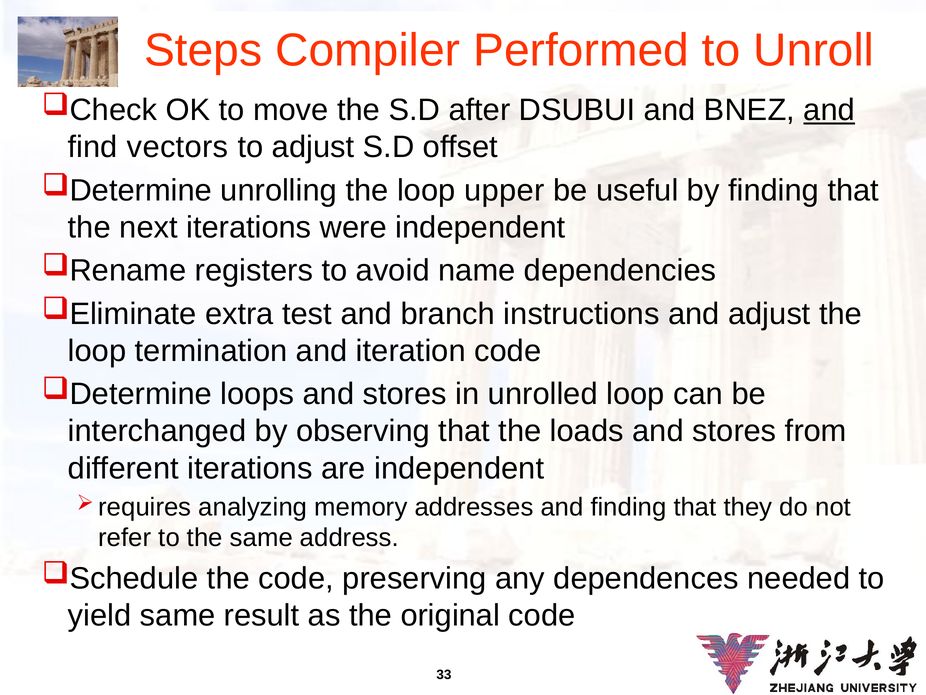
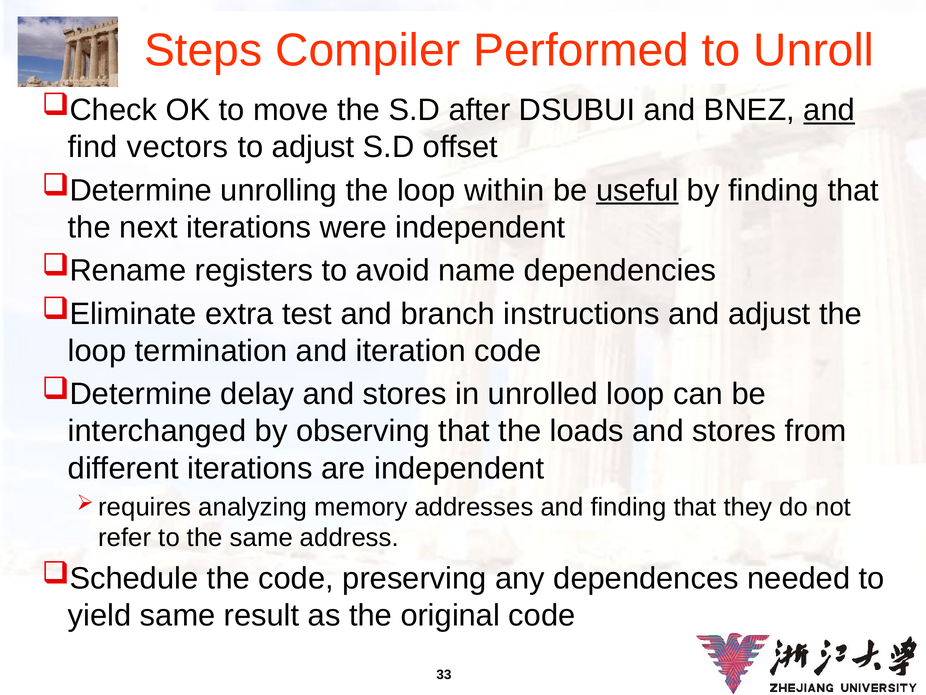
upper: upper -> within (504, 190)
useful underline: none -> present (637, 190)
loops: loops -> delay (257, 394)
